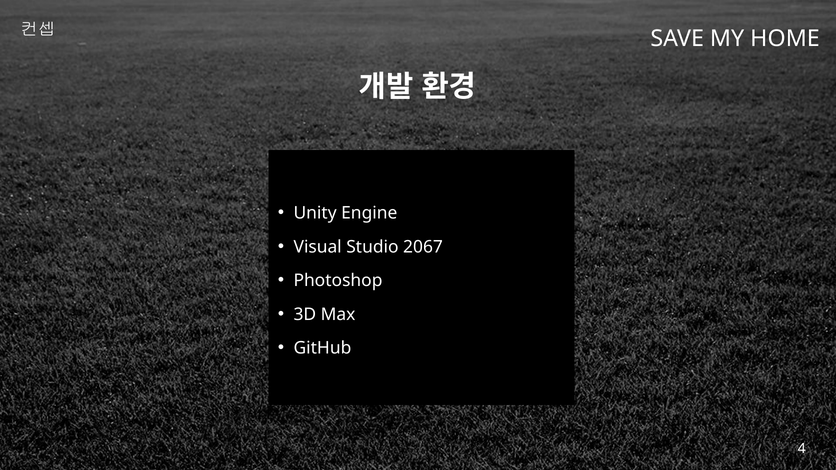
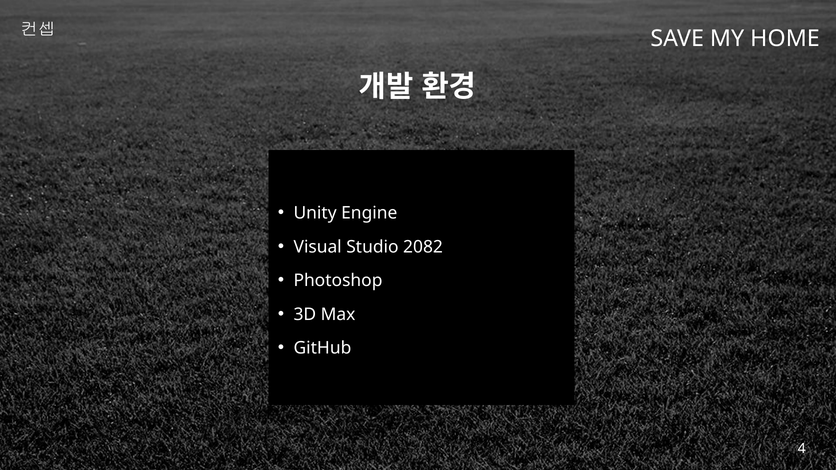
2067: 2067 -> 2082 (423, 247)
